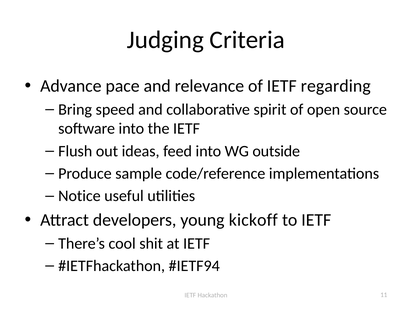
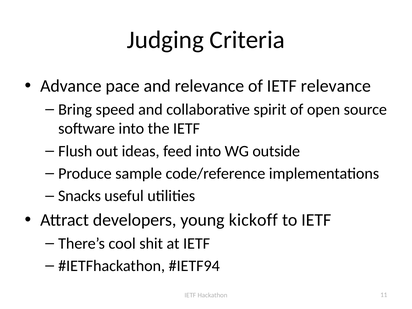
IETF regarding: regarding -> relevance (336, 86)
Notice: Notice -> Snacks (80, 196)
